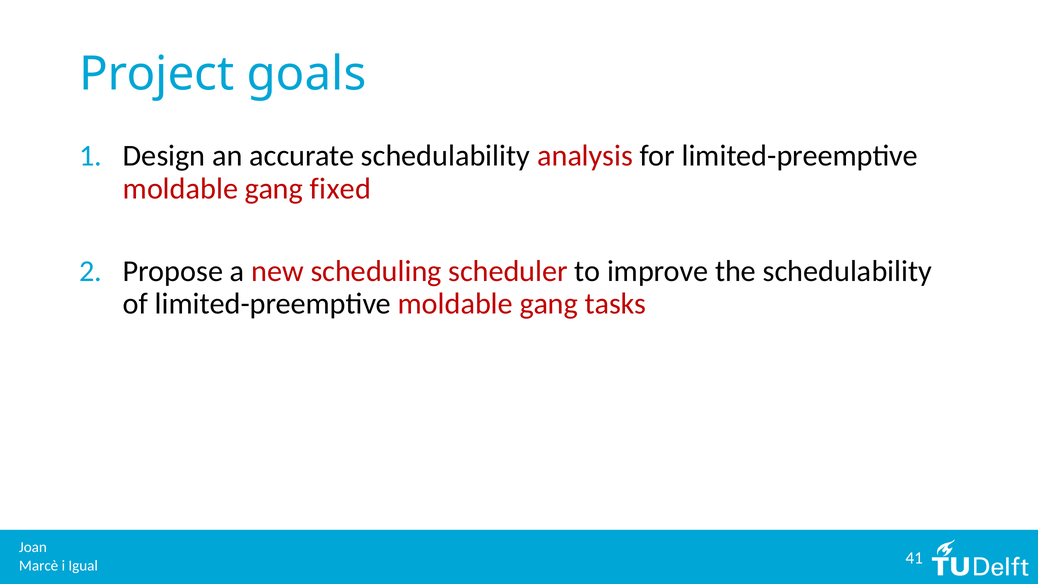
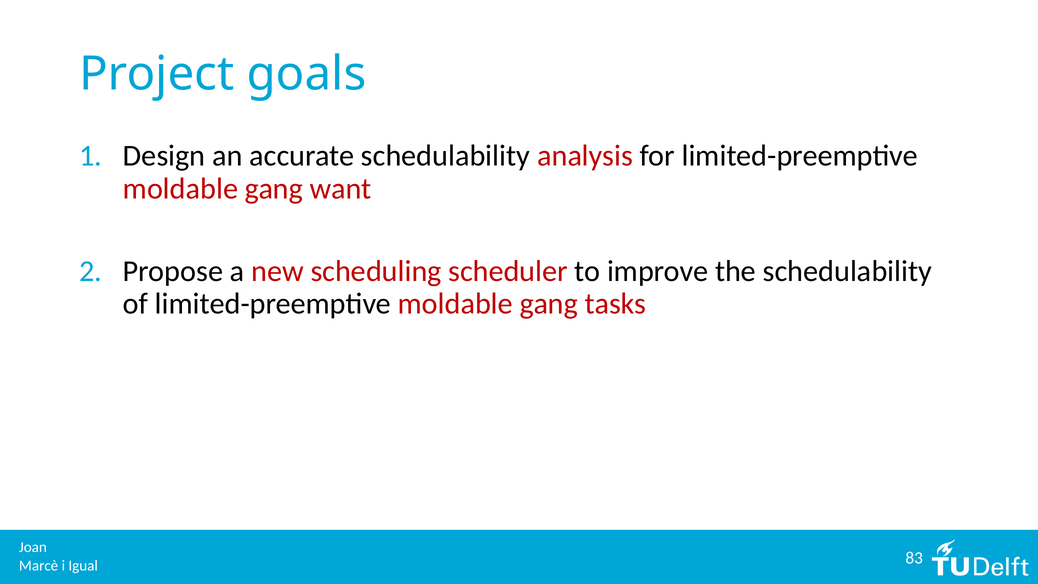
fixed: fixed -> want (341, 189)
41: 41 -> 83 (914, 558)
